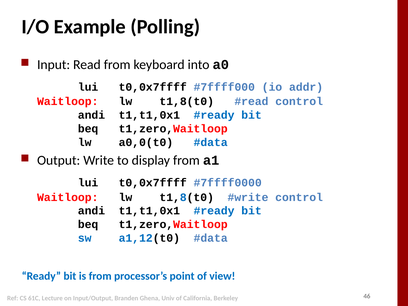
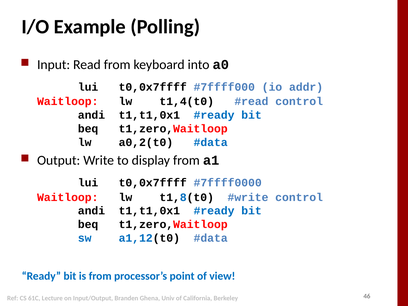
t1,8(t0: t1,8(t0 -> t1,4(t0 (187, 102)
a0,0(t0: a0,0(t0 -> a0,2(t0 (146, 142)
